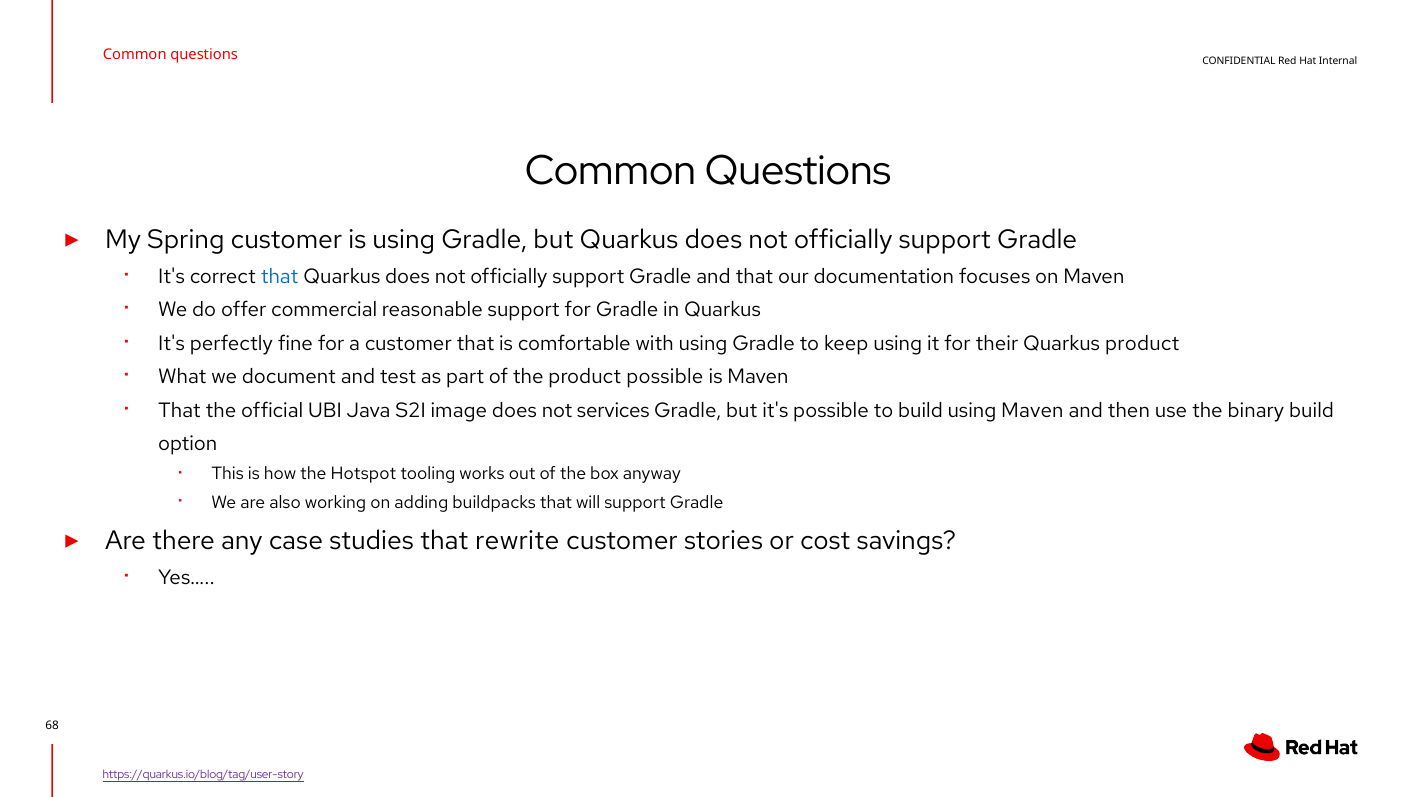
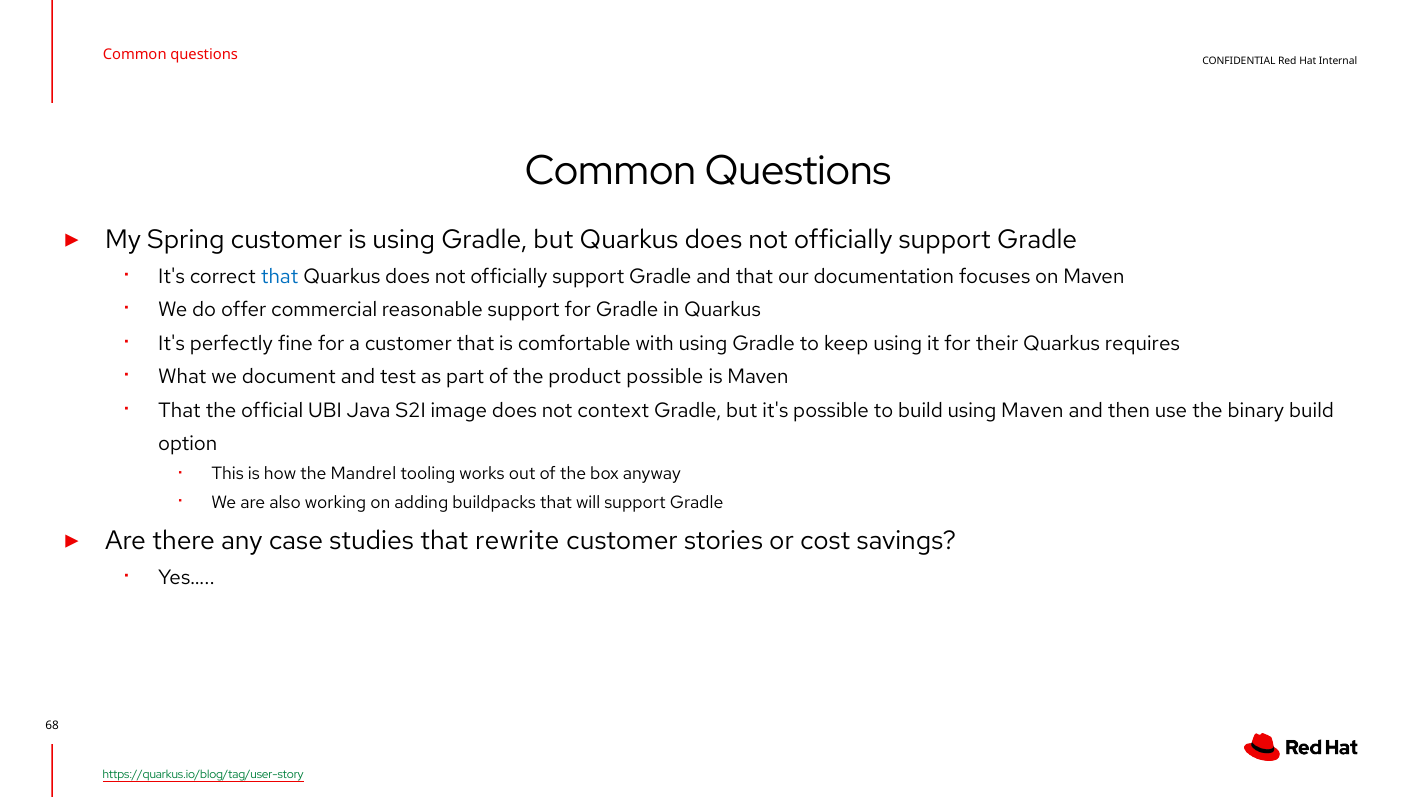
Quarkus product: product -> requires (1142, 343)
services: services -> context (613, 410)
Hotspot: Hotspot -> Mandrel (363, 474)
https://quarkus.io/blog/tag/user-story colour: purple -> green (203, 774)
